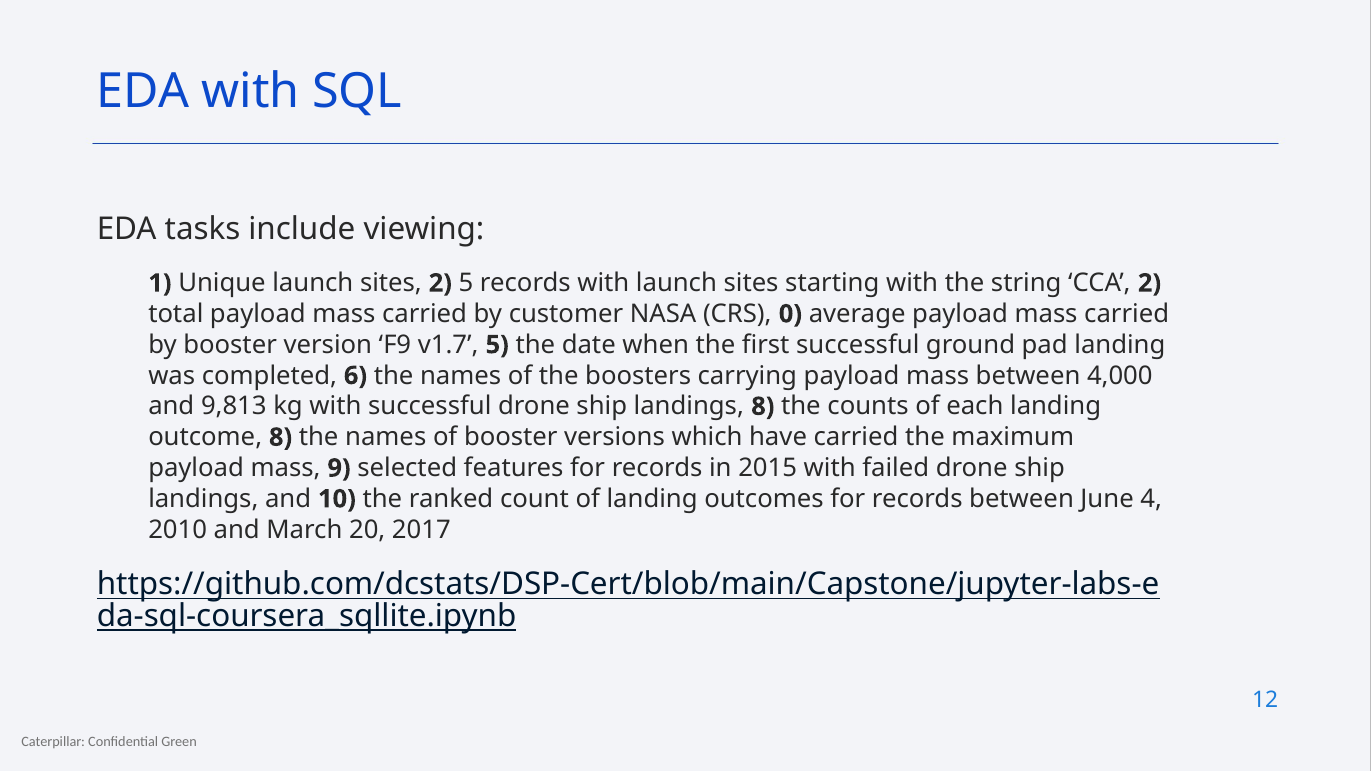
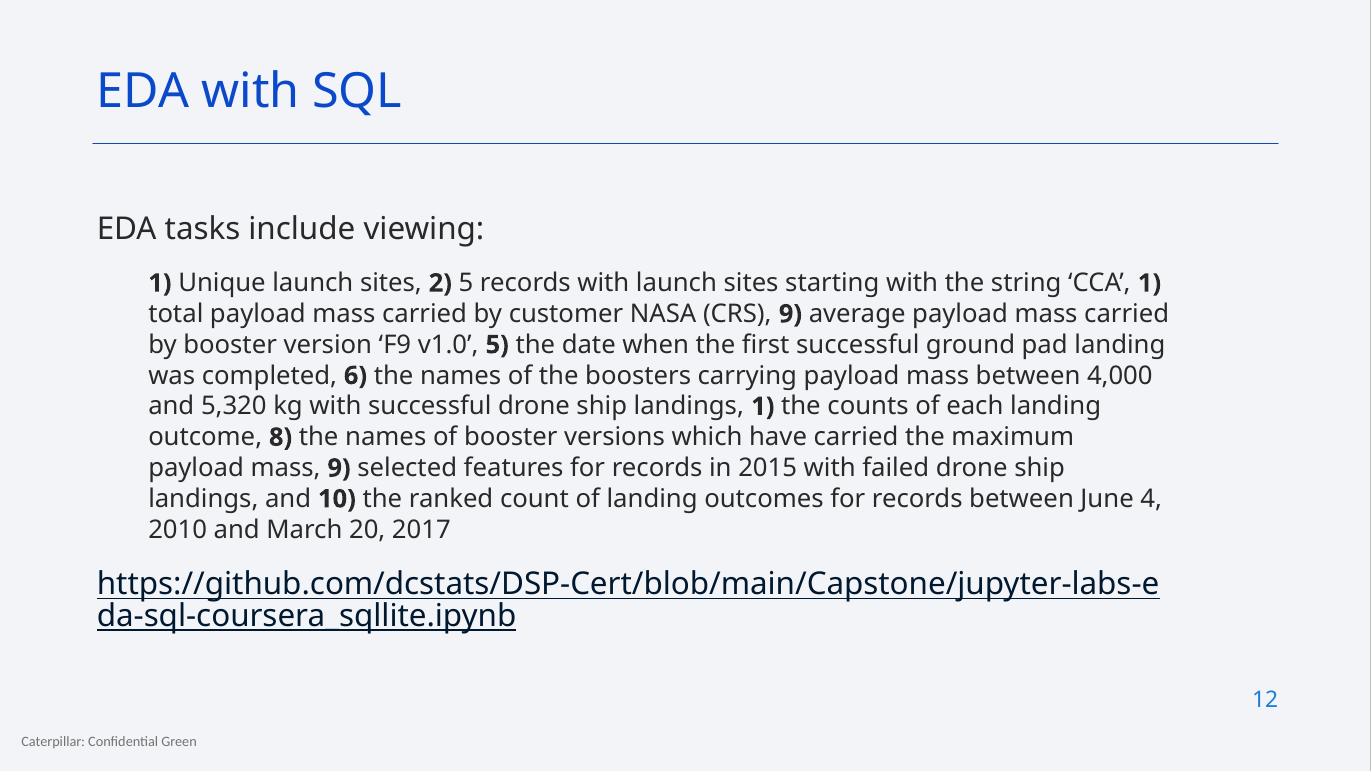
CCA 2: 2 -> 1 (1150, 283)
CRS 0: 0 -> 9 (790, 314)
v1.7: v1.7 -> v1.0 (448, 345)
9,813: 9,813 -> 5,320 (234, 407)
landings 8: 8 -> 1 (763, 407)
